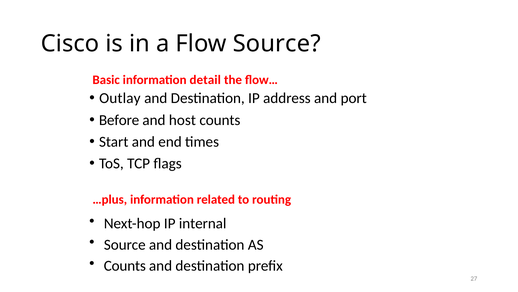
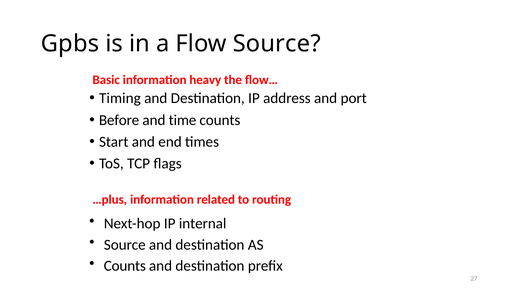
Cisco: Cisco -> Gpbs (70, 44)
detail: detail -> heavy (205, 80)
Outlay: Outlay -> Timing (120, 98)
host: host -> time (183, 120)
